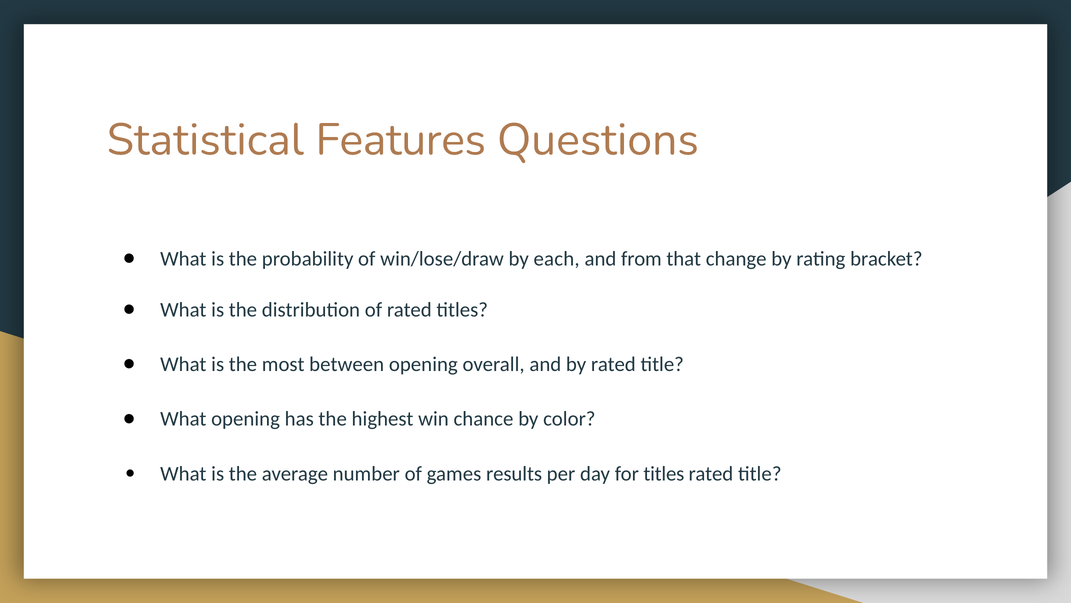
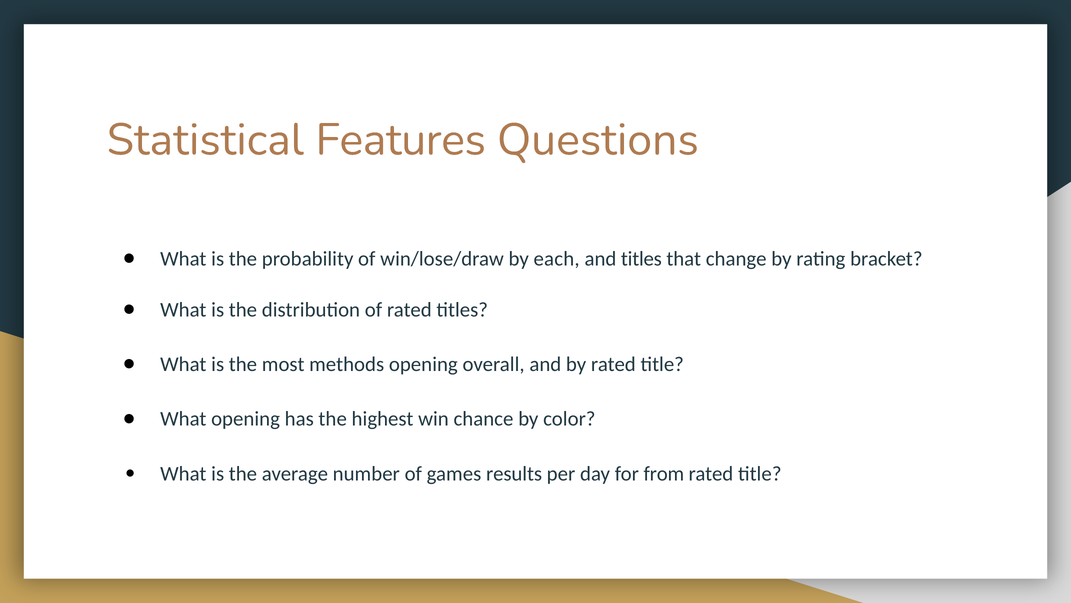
and from: from -> titles (641, 259)
between: between -> methods (347, 364)
for titles: titles -> from (664, 473)
